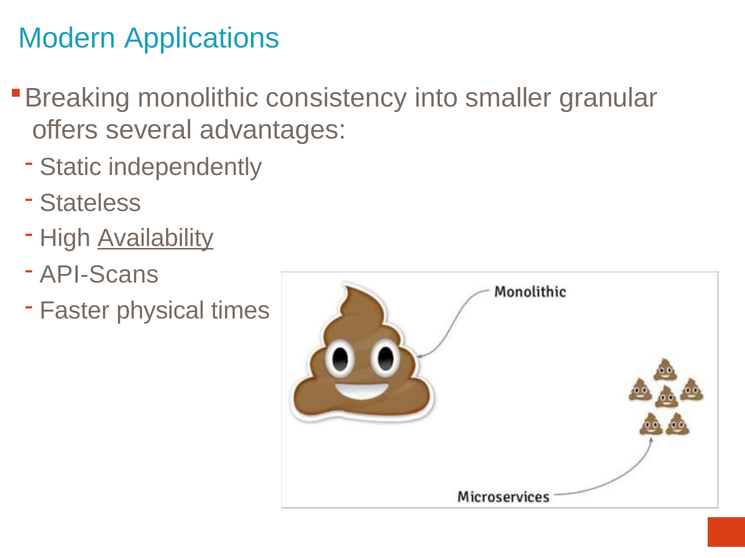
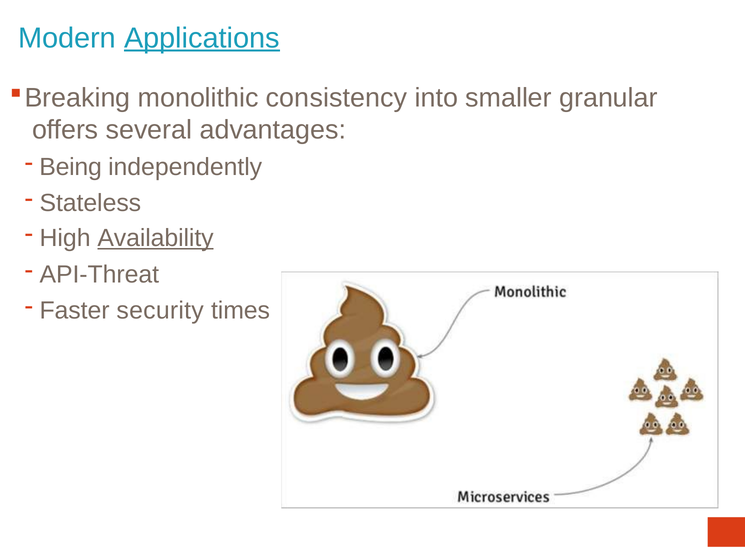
Applications underline: none -> present (202, 38)
Static: Static -> Being (71, 167)
API-Scans: API-Scans -> API-Threat (99, 275)
physical: physical -> security (160, 311)
